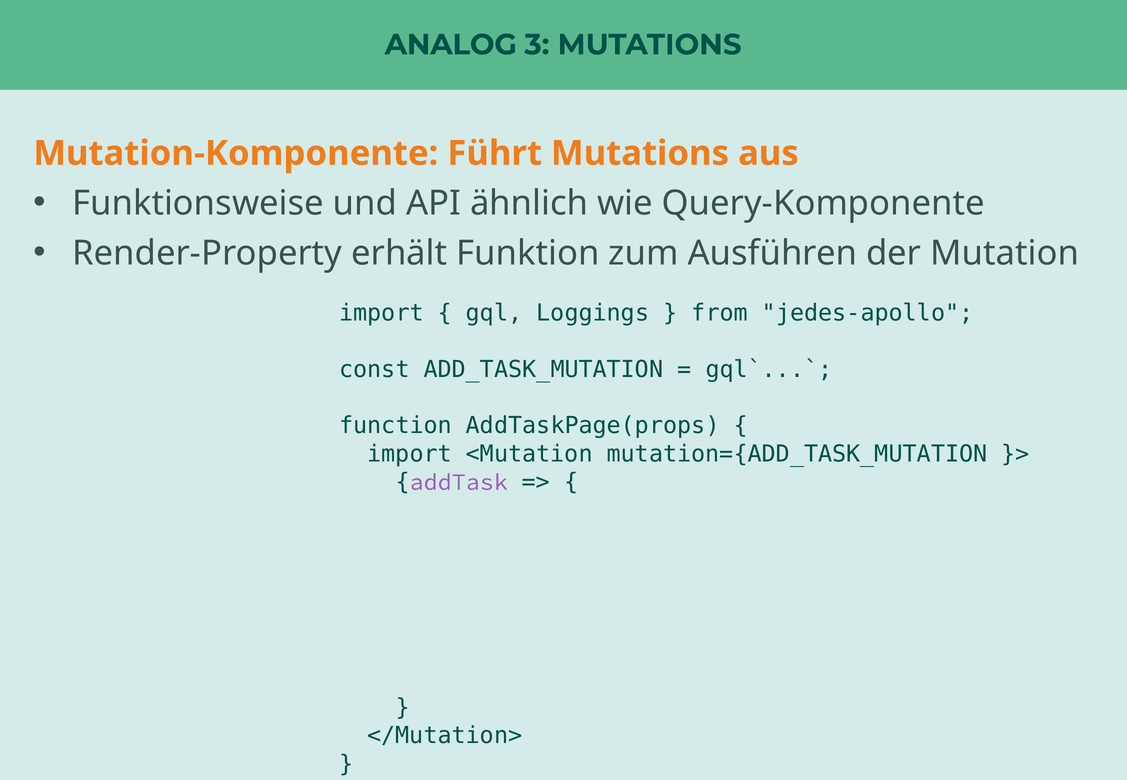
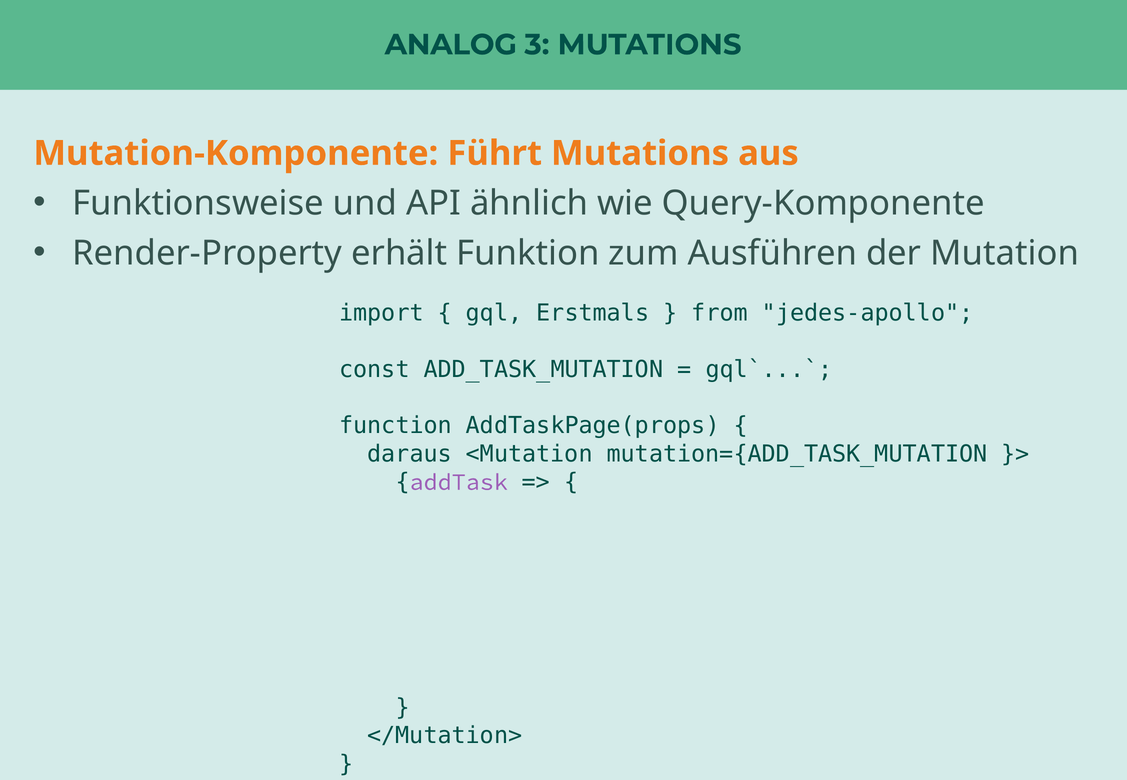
Loggings: Loggings -> Erstmals (593, 313)
import: import -> daraus (410, 454)
